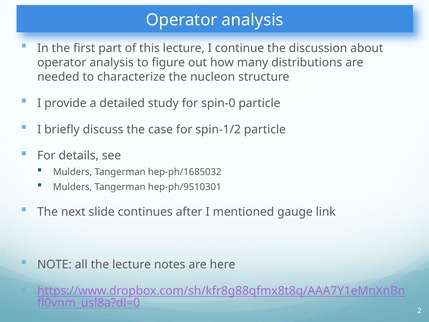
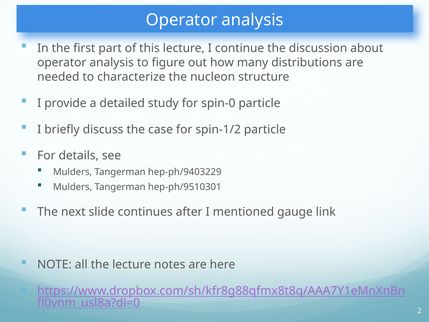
hep-ph/1685032: hep-ph/1685032 -> hep-ph/9403229 (185, 172)
